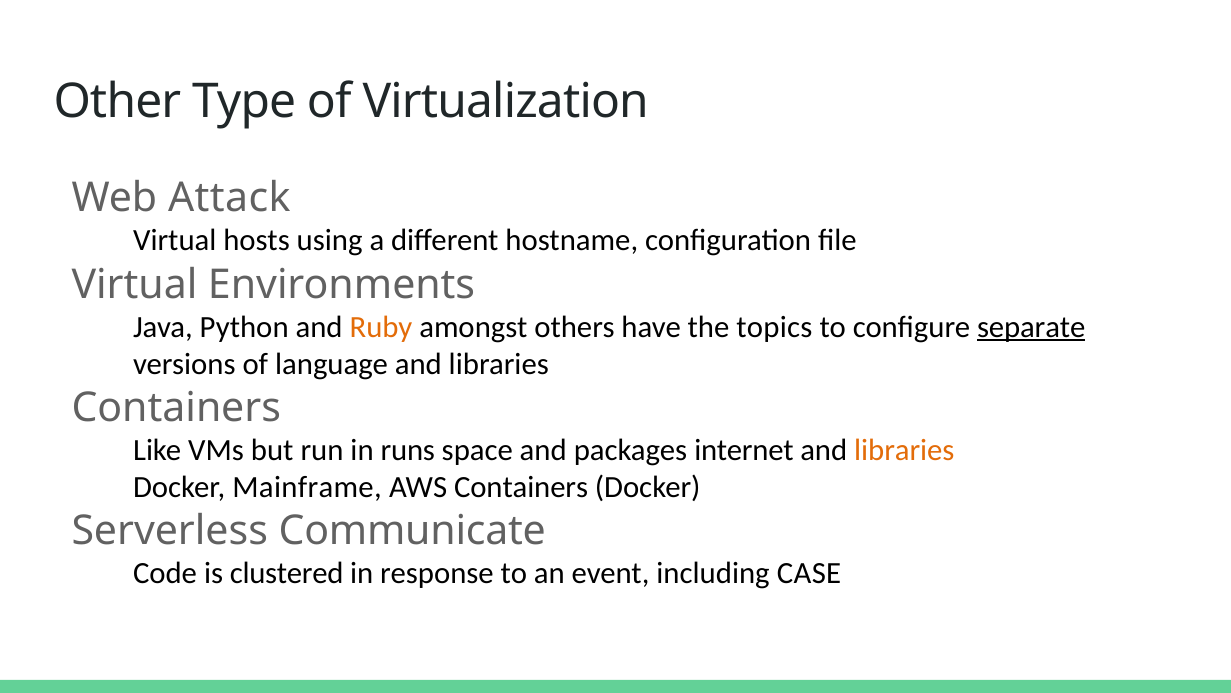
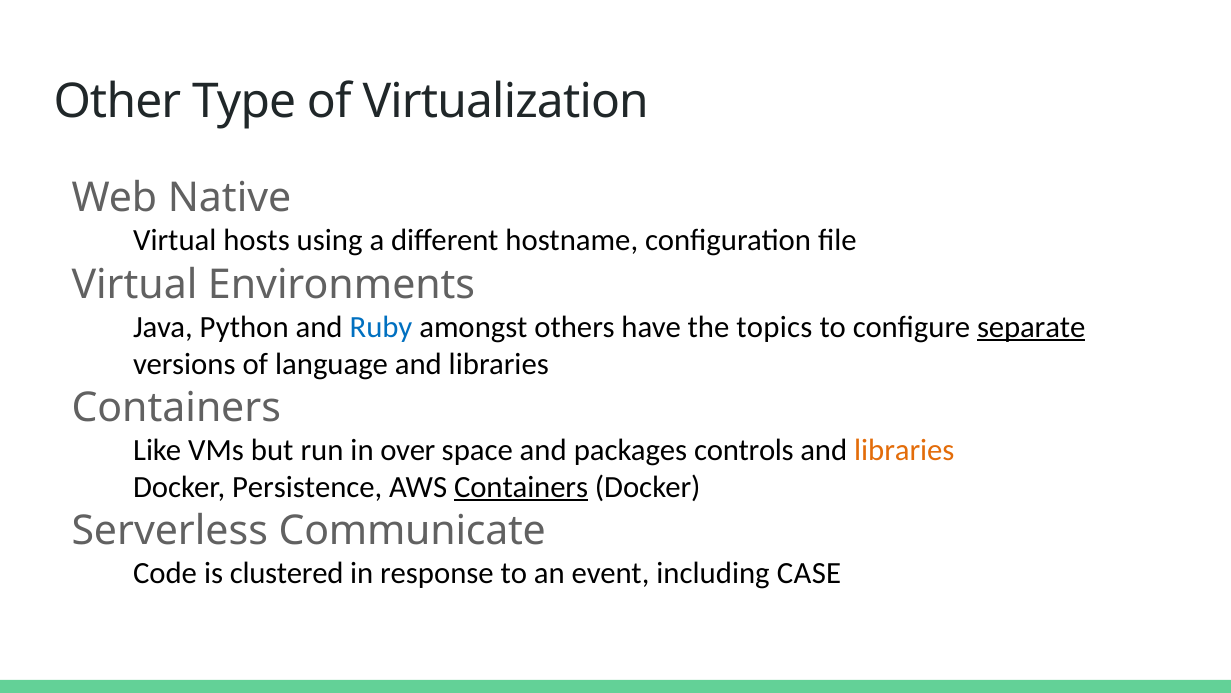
Attack: Attack -> Native (230, 198)
Ruby colour: orange -> blue (381, 327)
runs: runs -> over (408, 450)
internet: internet -> controls (744, 450)
Mainframe: Mainframe -> Persistence (307, 487)
Containers underline: none -> present (521, 487)
